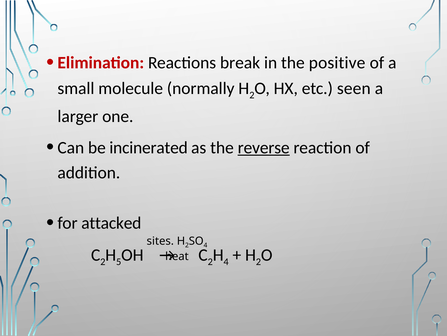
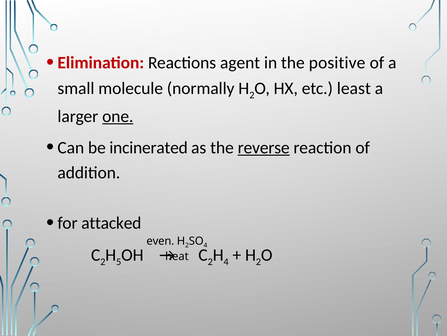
break: break -> agent (240, 63)
seen: seen -> least (354, 88)
one underline: none -> present (118, 116)
sites: sites -> even (160, 241)
